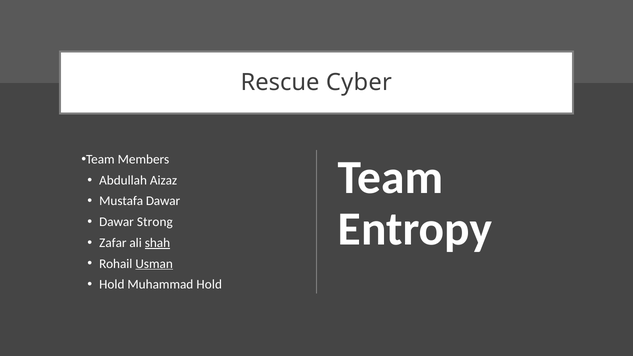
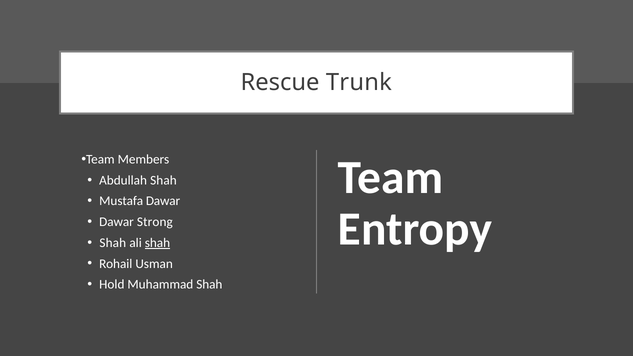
Cyber: Cyber -> Trunk (359, 83)
Abdullah Aizaz: Aizaz -> Shah (163, 180)
Zafar: Zafar -> Shah (113, 243)
Usman underline: present -> none (154, 264)
Muhammad Hold: Hold -> Shah (209, 285)
